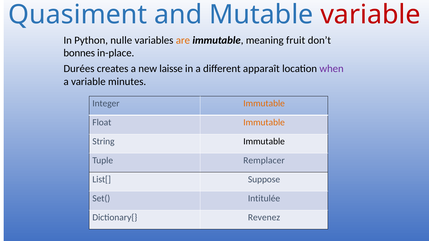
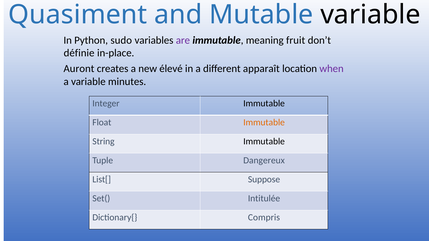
variable colour: red -> black (370, 15)
nulle: nulle -> sudo (121, 40)
are colour: orange -> purple (183, 40)
bonnes: bonnes -> définie (79, 53)
Durées: Durées -> Auront (79, 69)
laisse: laisse -> élevé (171, 69)
Immutable colour: orange -> black (264, 103)
Remplacer: Remplacer -> Dangereux (264, 160)
Revenez: Revenez -> Compris (264, 218)
